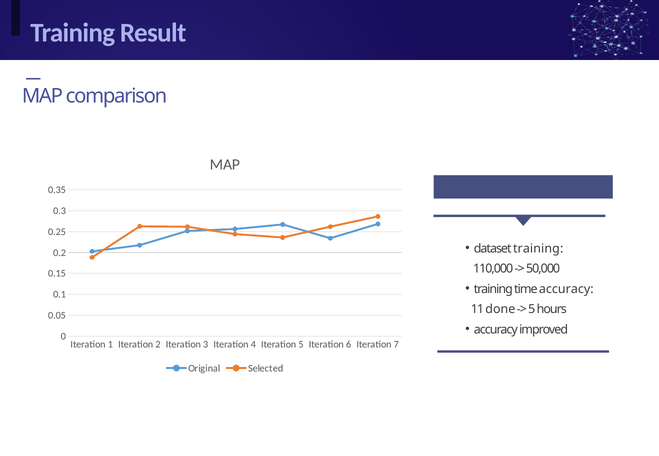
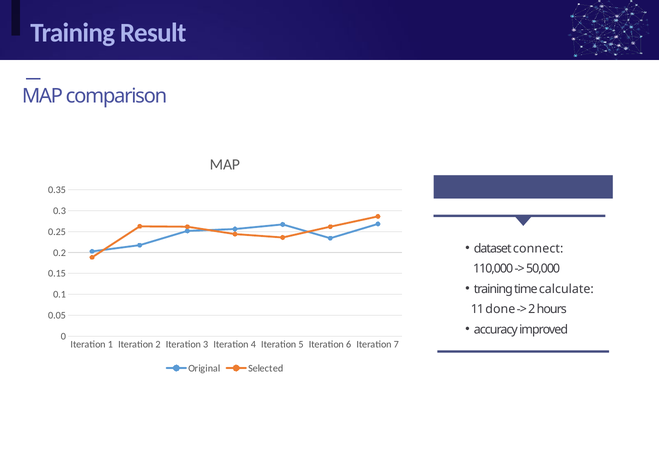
dataset training: training -> connect (538, 249)
time accuracy: accuracy -> calculate (566, 289)
5: 5 -> 2 (532, 309)
